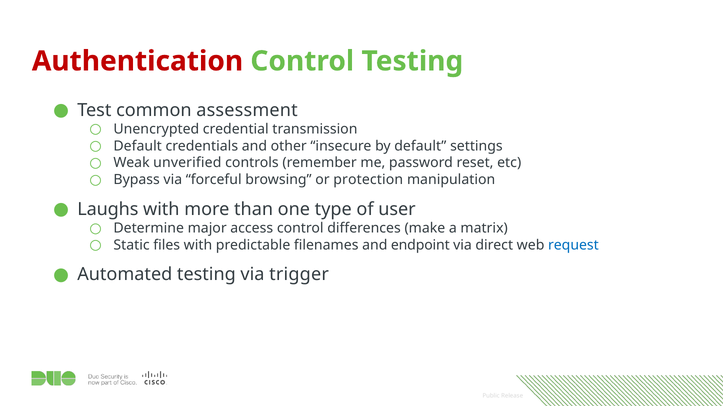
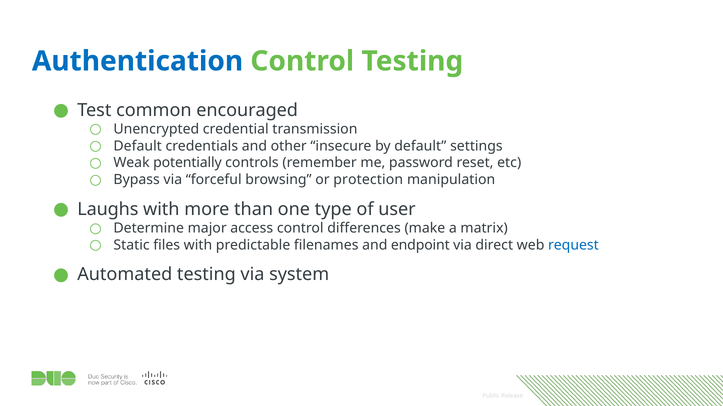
Authentication colour: red -> blue (138, 61)
assessment: assessment -> encouraged (247, 110)
unverified: unverified -> potentially (187, 163)
trigger: trigger -> system (299, 275)
